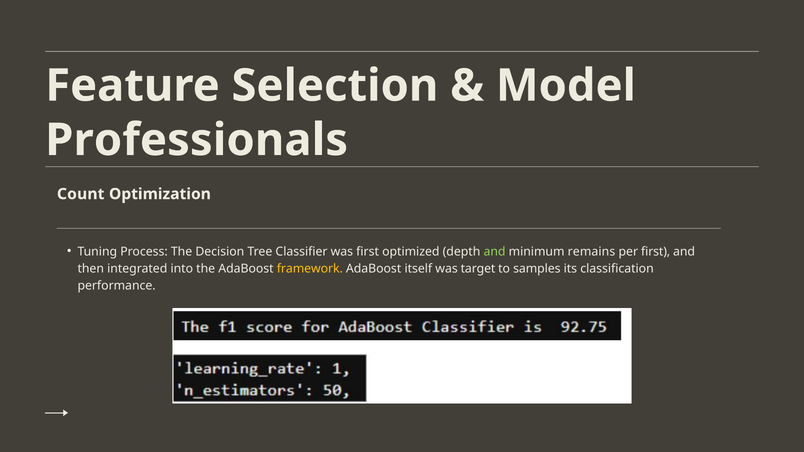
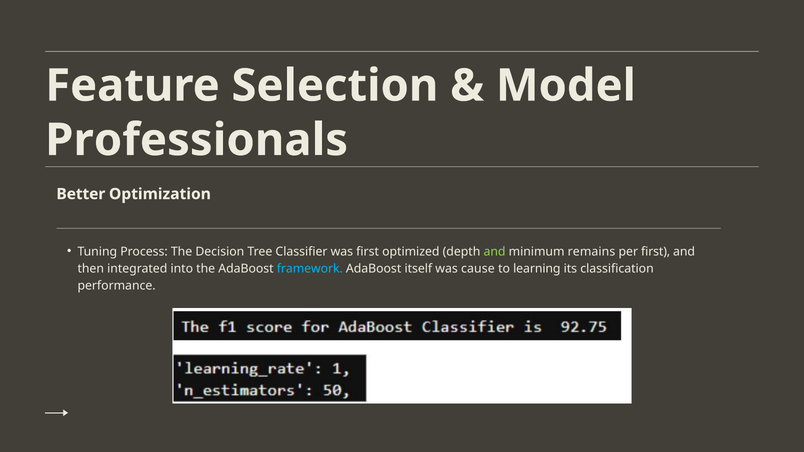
Count: Count -> Better (81, 194)
framework colour: yellow -> light blue (310, 269)
target: target -> cause (478, 269)
samples: samples -> learning (537, 269)
